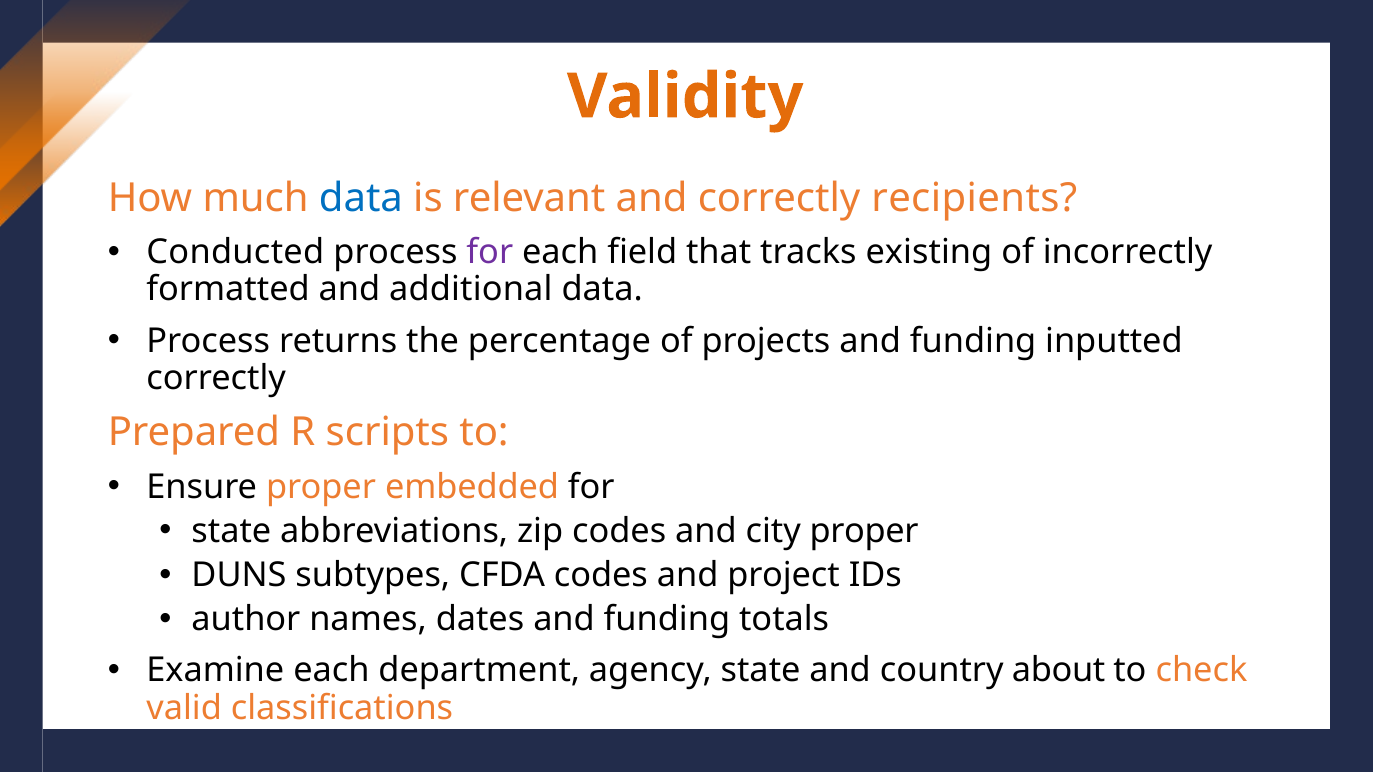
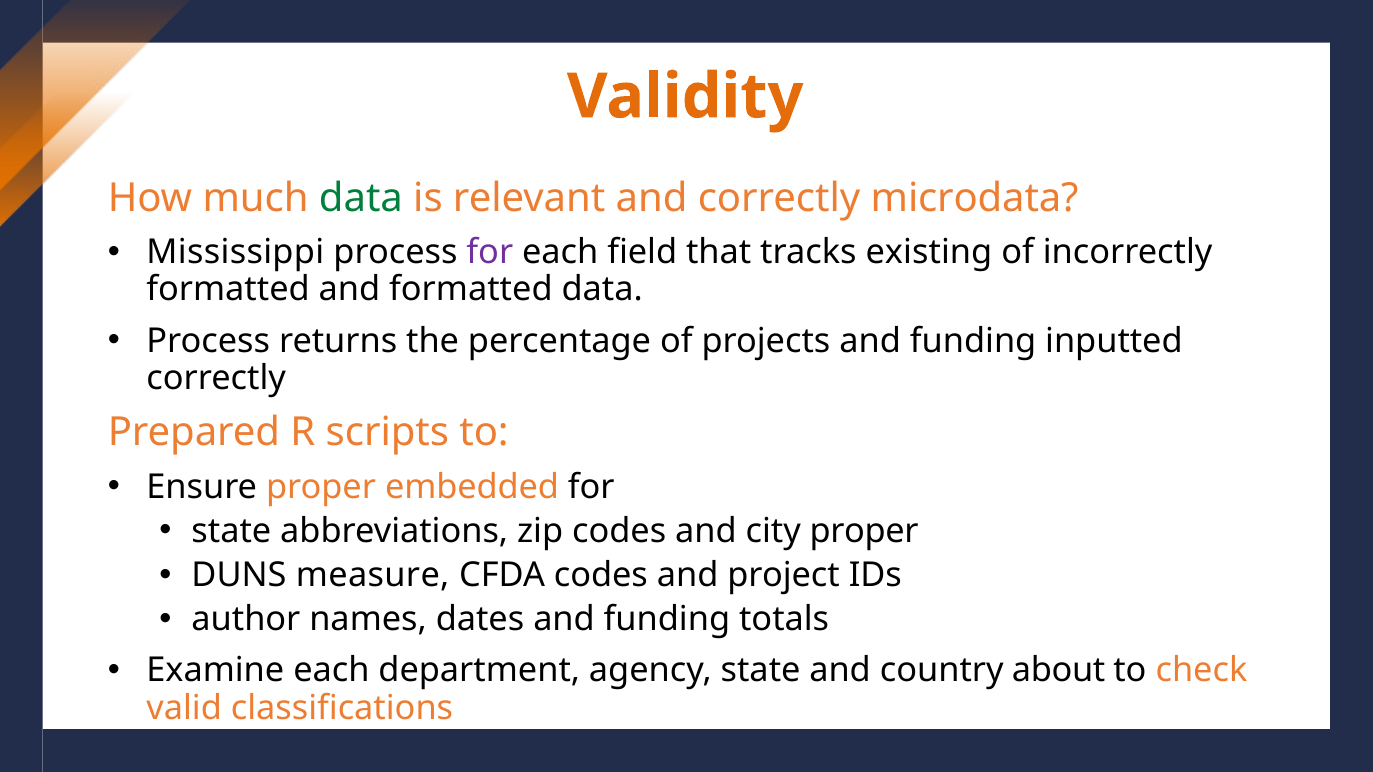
data colour: blue -> green (361, 198)
recipients: recipients -> microdata (975, 198)
Conducted: Conducted -> Mississippi (235, 253)
and additional: additional -> formatted (471, 290)
subtypes: subtypes -> measure (373, 575)
